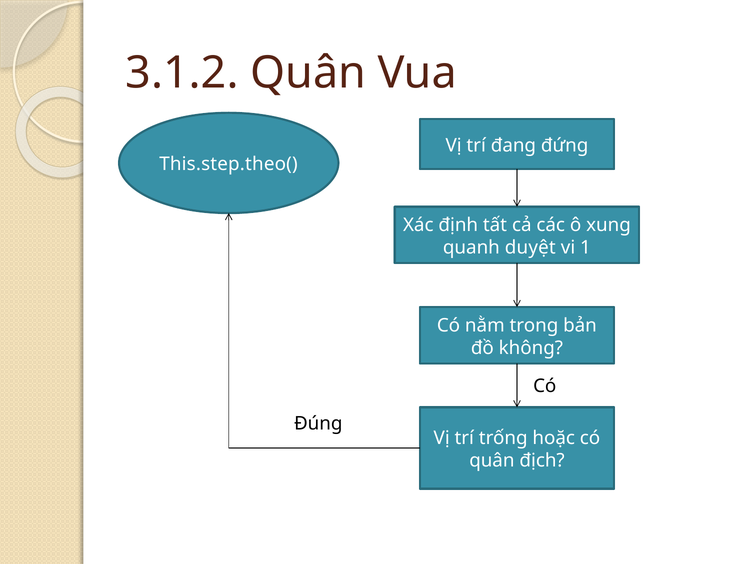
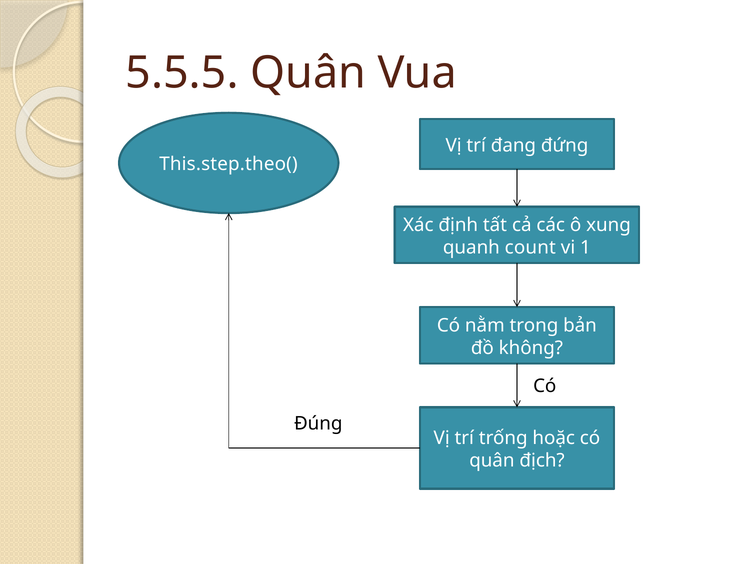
3.1.2: 3.1.2 -> 5.5.5 (182, 73)
duyệt: duyệt -> count (530, 248)
